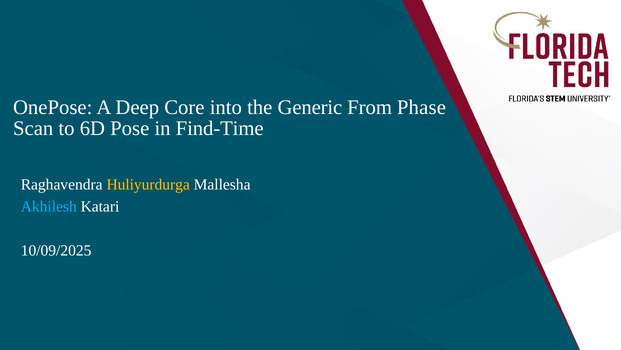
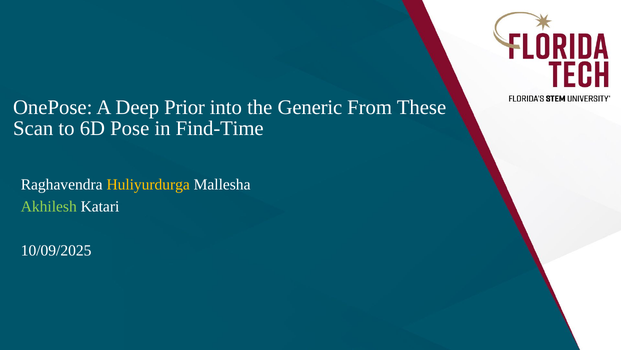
Core: Core -> Prior (185, 107)
Phase: Phase -> These (422, 107)
Akhilesh colour: light blue -> light green (49, 206)
